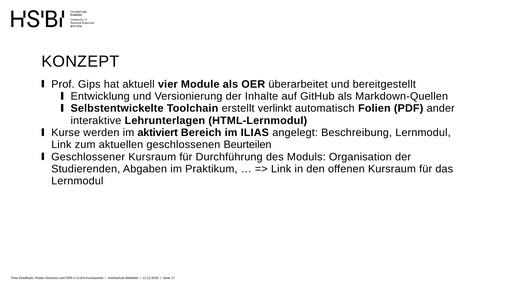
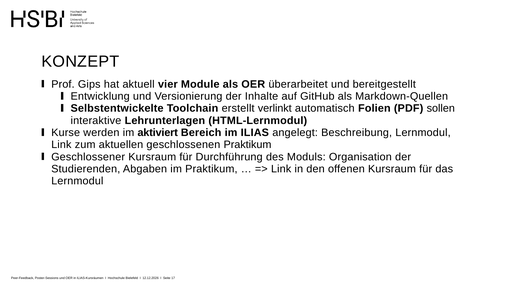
ander: ander -> sollen (441, 108)
geschlossenen Beurteilen: Beurteilen -> Praktikum (248, 145)
